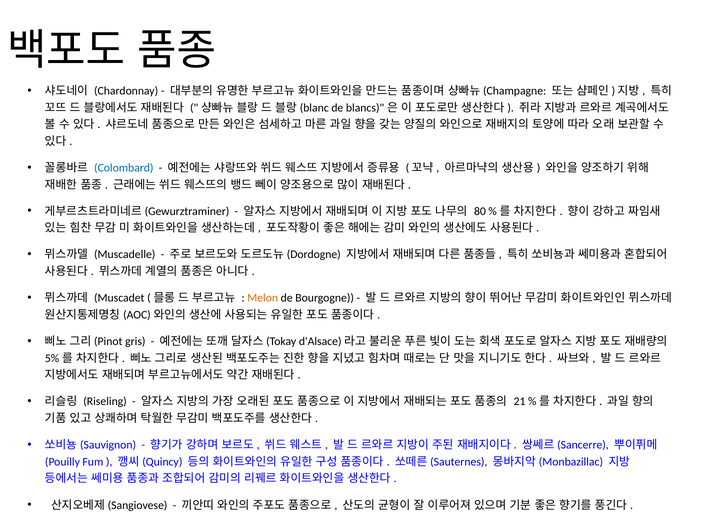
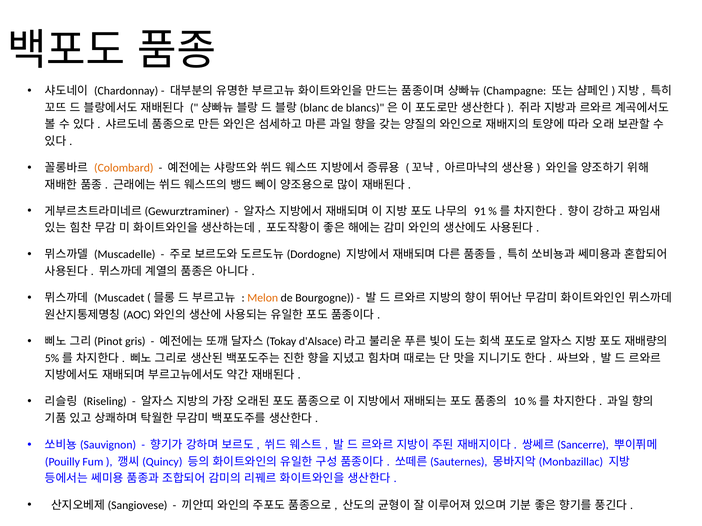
Colombard colour: blue -> orange (124, 168)
80: 80 -> 91 (480, 211)
21: 21 -> 10 (520, 402)
